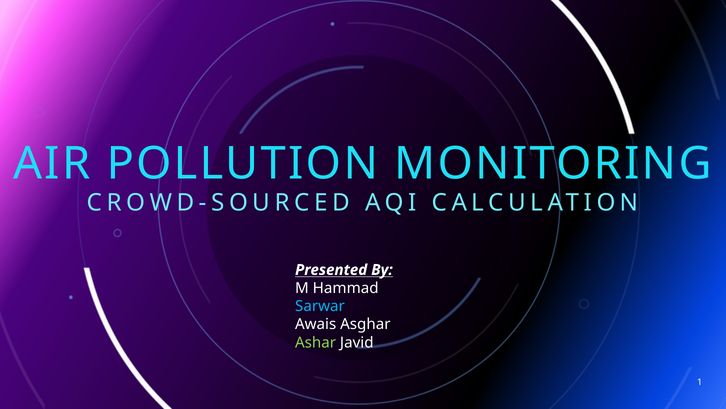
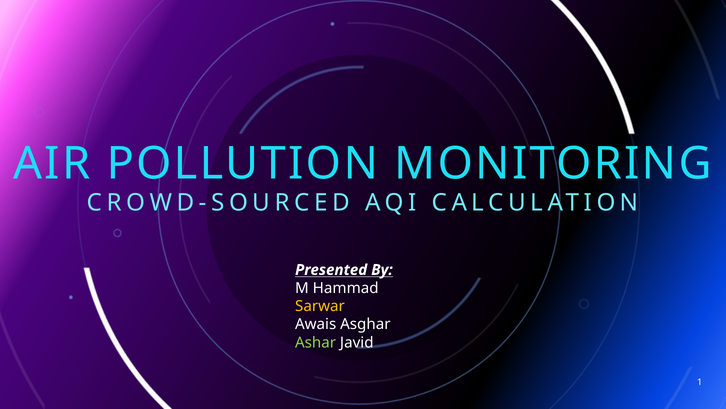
Sarwar colour: light blue -> yellow (320, 306)
